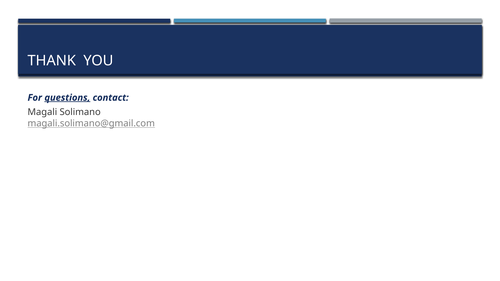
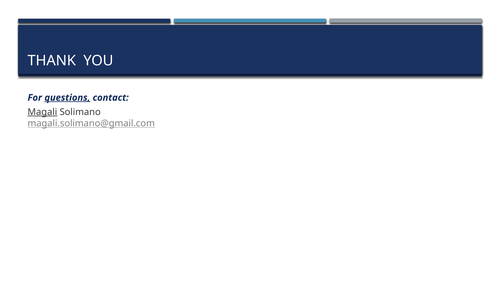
Magali underline: none -> present (42, 112)
